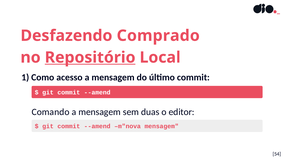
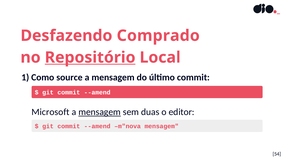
acesso: acesso -> source (69, 78)
Comando: Comando -> Microsoft (51, 112)
mensagem underline: none -> present (100, 112)
